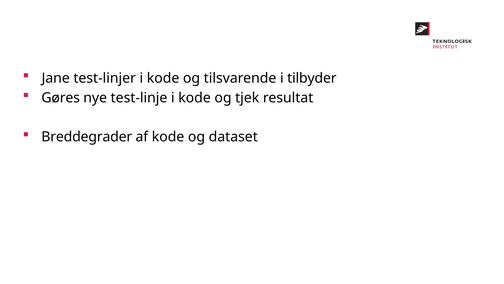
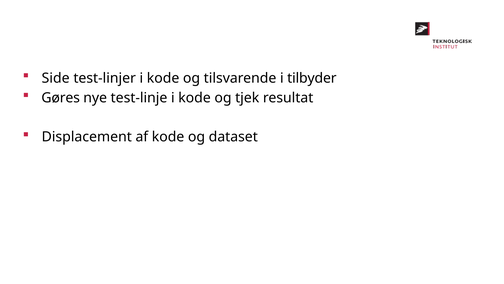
Jane: Jane -> Side (56, 78)
Breddegrader: Breddegrader -> Displacement (87, 137)
